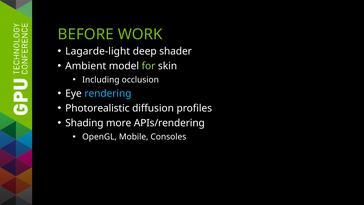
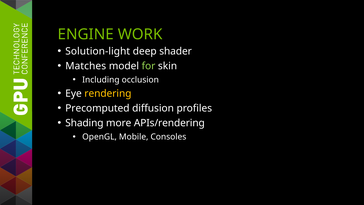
BEFORE: BEFORE -> ENGINE (86, 34)
Lagarde-light: Lagarde-light -> Solution-light (98, 51)
Ambient: Ambient -> Matches (86, 66)
rendering colour: light blue -> yellow (108, 93)
Photorealistic: Photorealistic -> Precomputed (97, 108)
